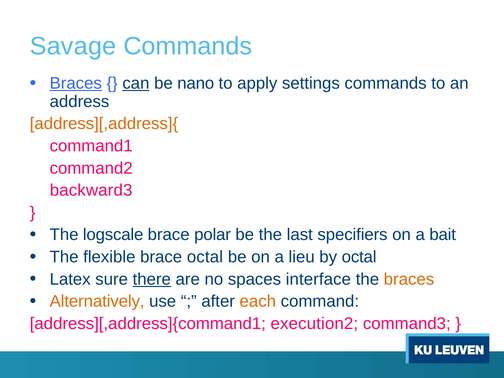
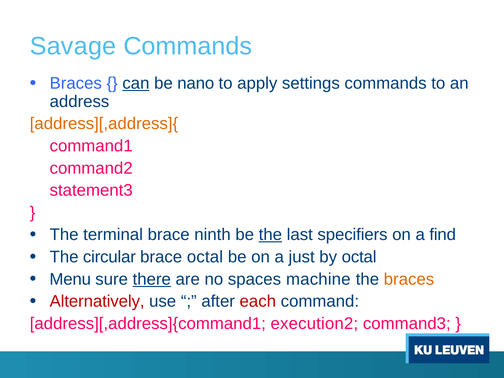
Braces underline: present -> none (76, 83)
backward3: backward3 -> statement3 (91, 190)
logscale: logscale -> terminal (113, 235)
polar: polar -> ninth (212, 235)
the underline: none -> present (270, 235)
bait: bait -> find (443, 235)
flexible: flexible -> circular (109, 257)
lieu: lieu -> just (302, 257)
Latex: Latex -> Menu (70, 279)
interface: interface -> machine (318, 279)
Alternatively colour: orange -> red (97, 301)
each colour: orange -> red (258, 301)
